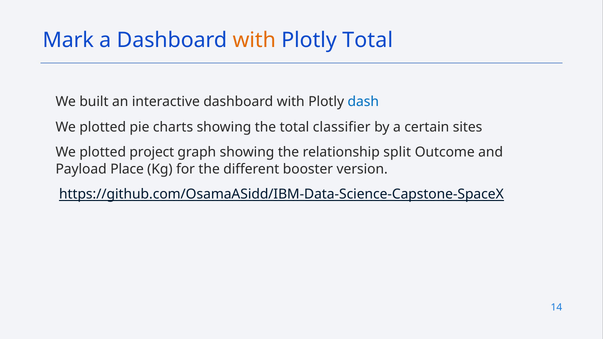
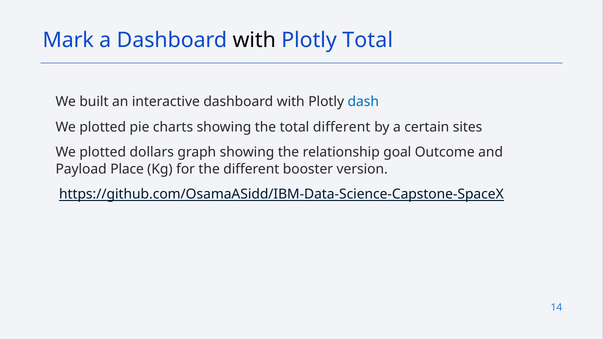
with colour: orange -> black (254, 40)
total classifier: classifier -> different (342, 127)
project: project -> dollars (152, 152)
split: split -> goal (397, 152)
